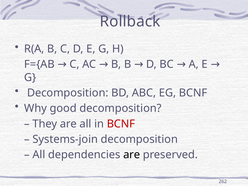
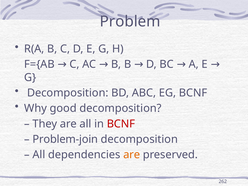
Rollback: Rollback -> Problem (130, 22)
Systems-join: Systems-join -> Problem-join (65, 139)
are colour: black -> orange (132, 155)
